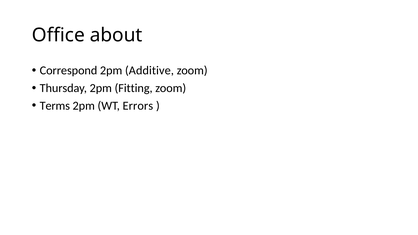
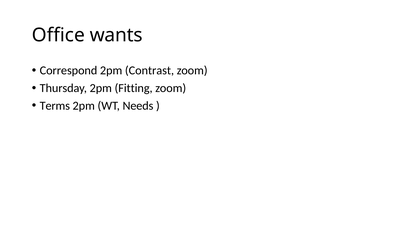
about: about -> wants (116, 35)
Additive: Additive -> Contrast (150, 71)
Errors: Errors -> Needs (138, 106)
